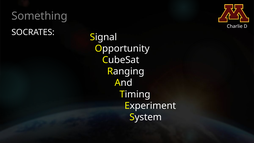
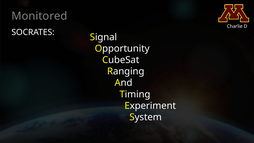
Something: Something -> Monitored (39, 16)
